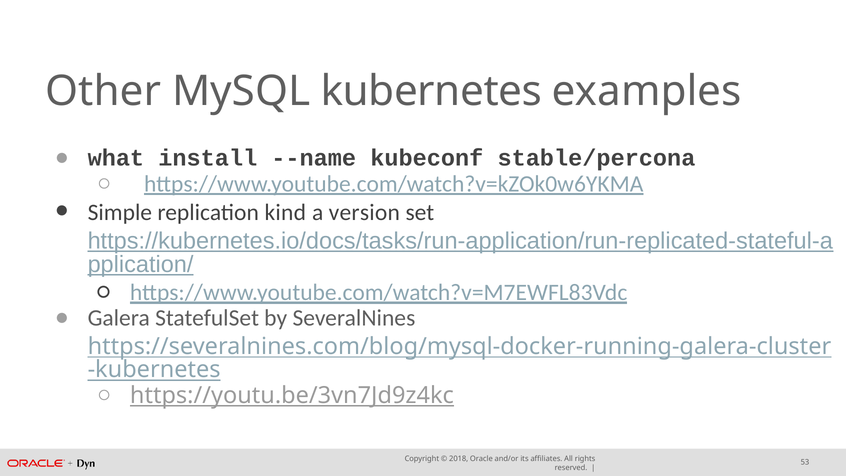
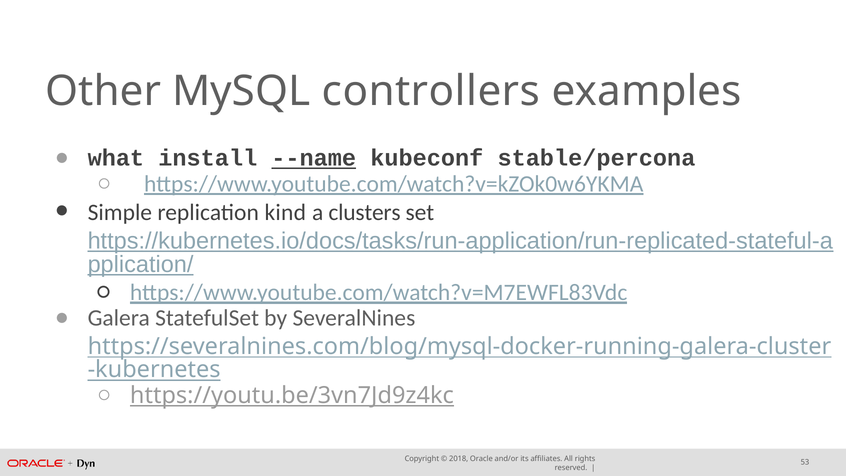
MySQL kubernetes: kubernetes -> controllers (431, 91)
--name underline: none -> present (314, 158)
version: version -> clusters (365, 213)
